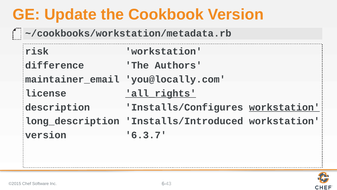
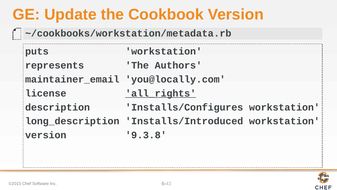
risk: risk -> puts (37, 51)
difference: difference -> represents (55, 65)
workstation underline: present -> none (284, 107)
6.3.7: 6.3.7 -> 9.3.8 (146, 135)
